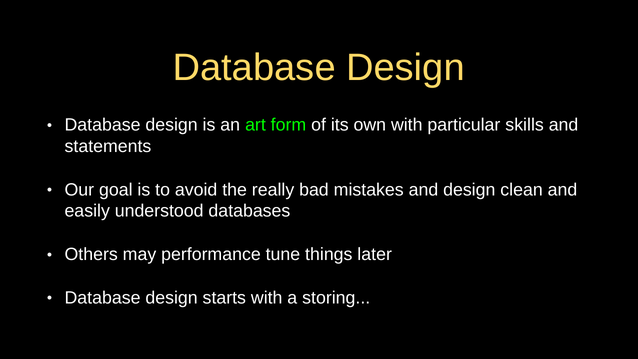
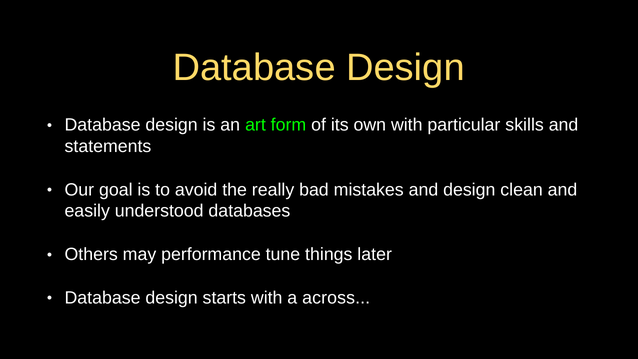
storing: storing -> across (336, 298)
